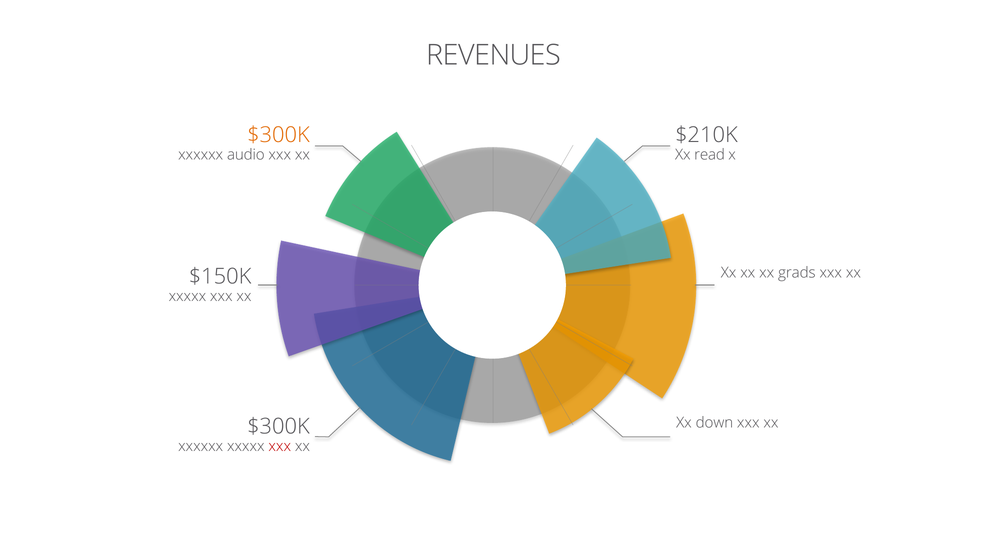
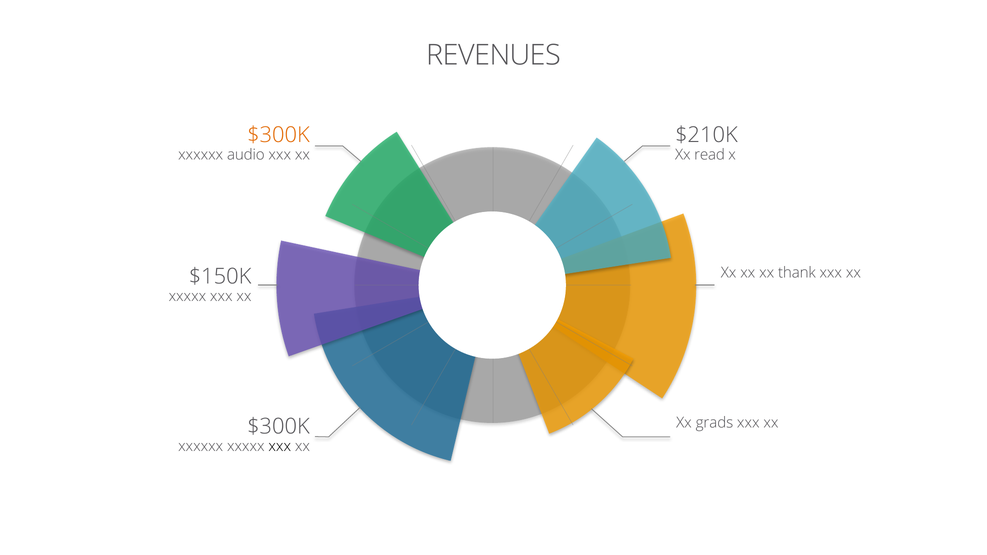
grads: grads -> thank (797, 273)
down: down -> grads (714, 423)
xxx colour: red -> black (280, 446)
